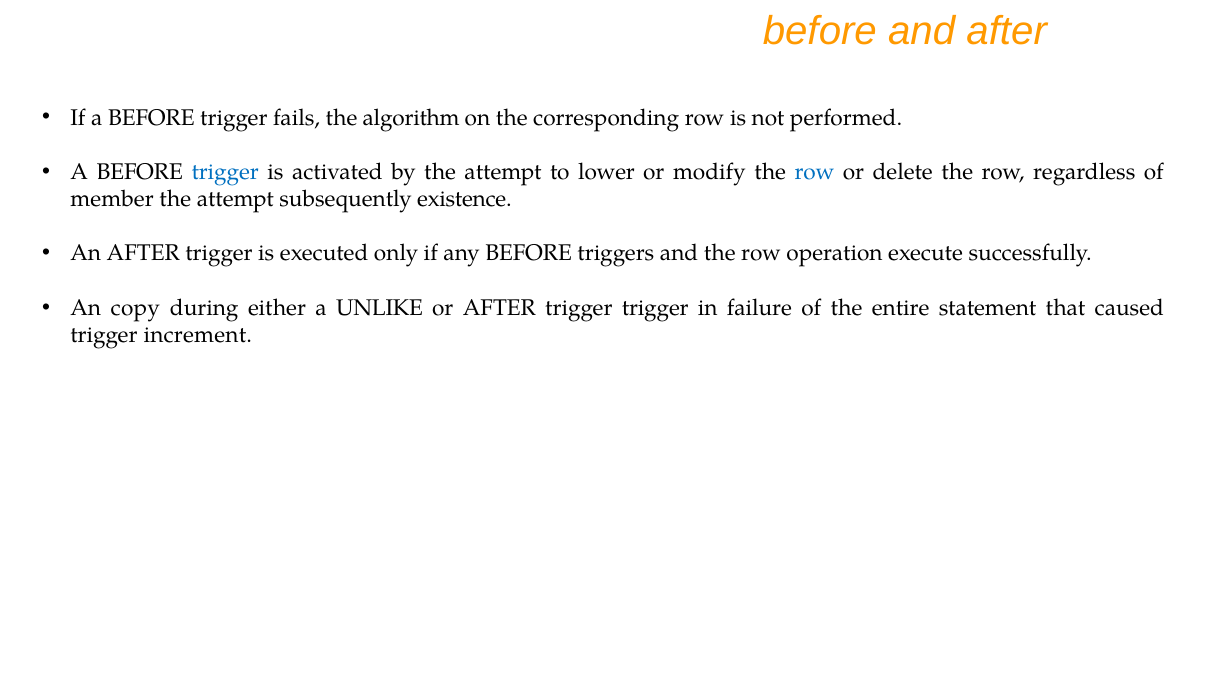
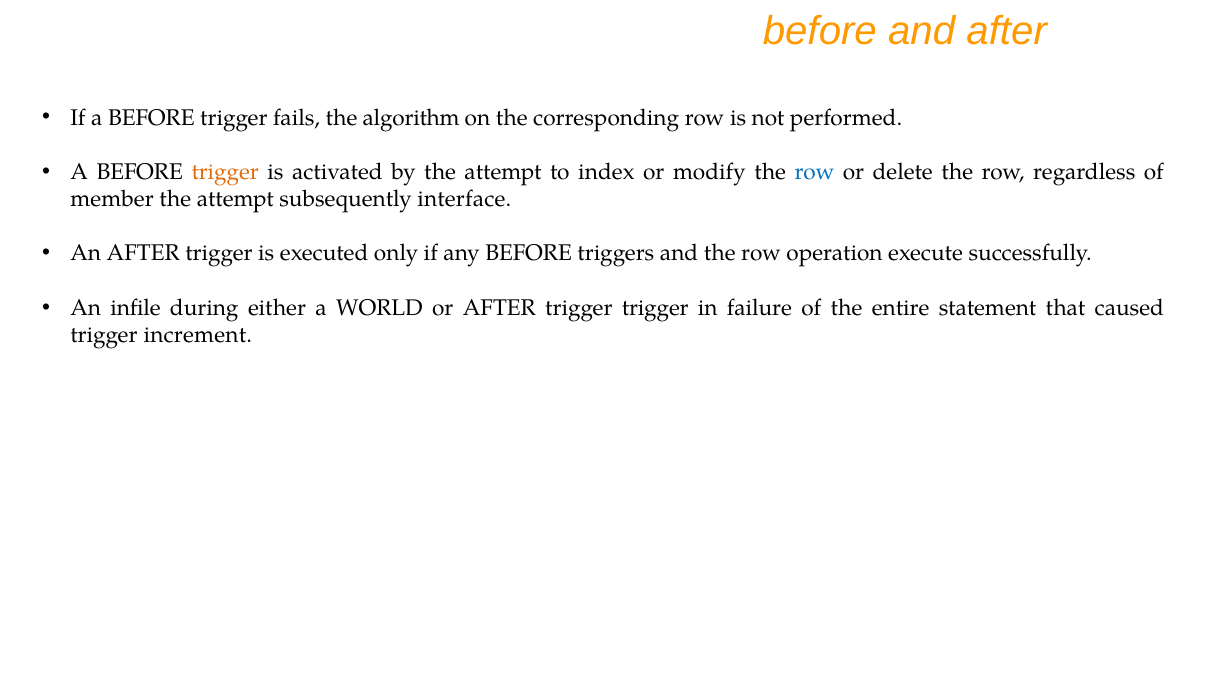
trigger colour: blue -> orange (225, 172)
lower: lower -> index (606, 172)
existence: existence -> interface (464, 199)
copy: copy -> infile (136, 308)
UNLIKE: UNLIKE -> WORLD (379, 308)
